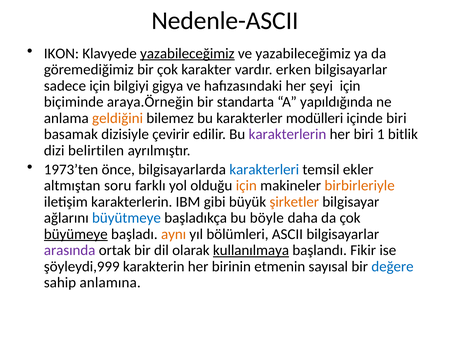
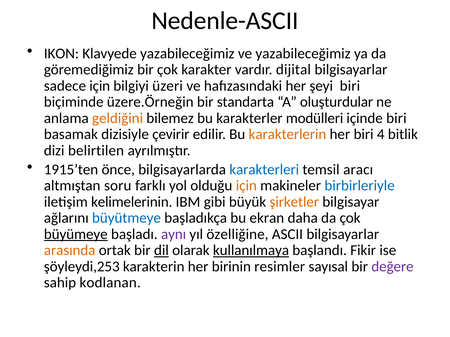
yazabileceğimiz underline: present -> none (187, 53)
erken: erken -> dijital (293, 70)
gigya: gigya -> üzeri (168, 86)
şeyi için: için -> biri (350, 86)
araya.Örneğin: araya.Örneğin -> üzere.Örneğin (150, 102)
yapıldığında: yapıldığında -> oluşturdular (337, 102)
karakterlerin colour: purple -> orange (287, 134)
1: 1 -> 4 (381, 134)
1973’ten: 1973’ten -> 1915’ten (71, 170)
ekler: ekler -> aracı (358, 170)
birbirleriyle colour: orange -> blue (360, 186)
iletişim karakterlerin: karakterlerin -> kelimelerinin (132, 202)
böyle: böyle -> ekran (267, 218)
aynı colour: orange -> purple (174, 235)
bölümleri: bölümleri -> özelliğine (237, 235)
arasında colour: purple -> orange (70, 251)
dil underline: none -> present (161, 251)
şöyleydi,999: şöyleydi,999 -> şöyleydi,253 (82, 267)
etmenin: etmenin -> resimler (280, 267)
değere colour: blue -> purple (392, 267)
anlamına: anlamına -> kodlanan (110, 283)
